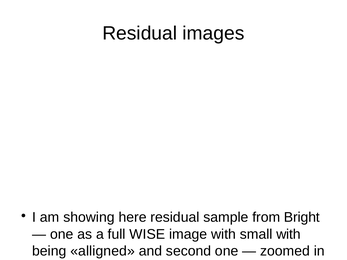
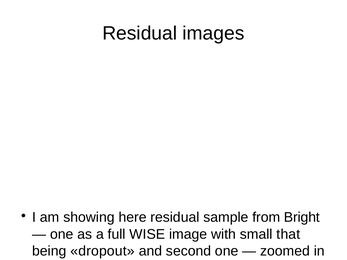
small with: with -> that (288, 234)
alligned: alligned -> dropout (103, 251)
